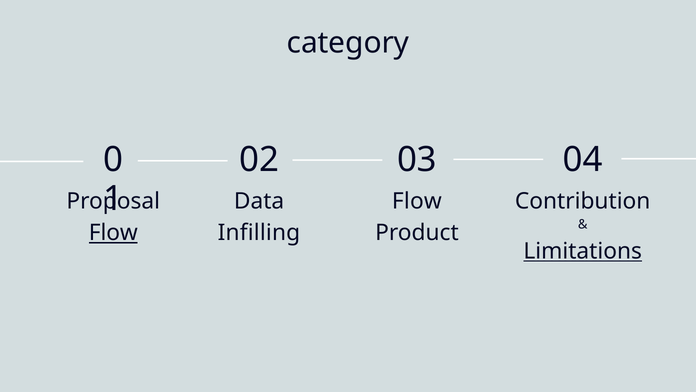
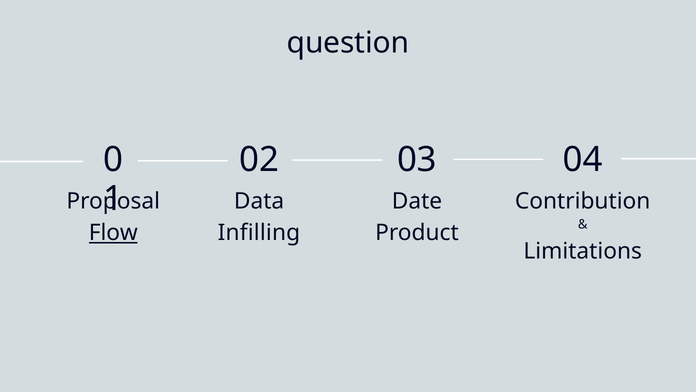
category: category -> question (348, 43)
Flow: Flow -> Date (417, 201)
Limitations underline: present -> none (583, 251)
